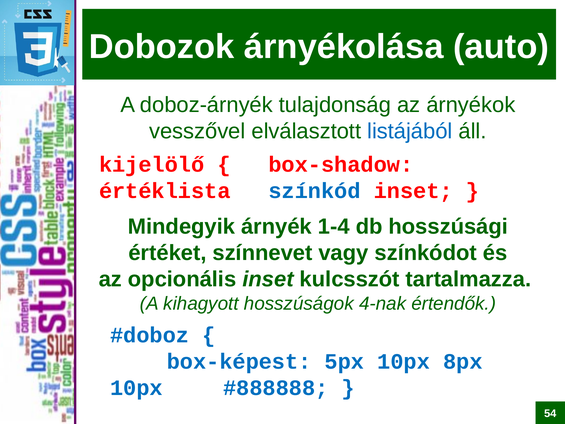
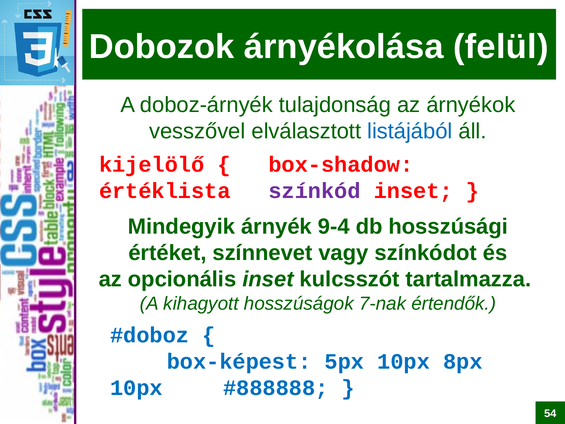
auto: auto -> felül (501, 47)
színkód colour: blue -> purple (315, 191)
1-4: 1-4 -> 9-4 (334, 227)
4-nak: 4-nak -> 7-nak (383, 303)
